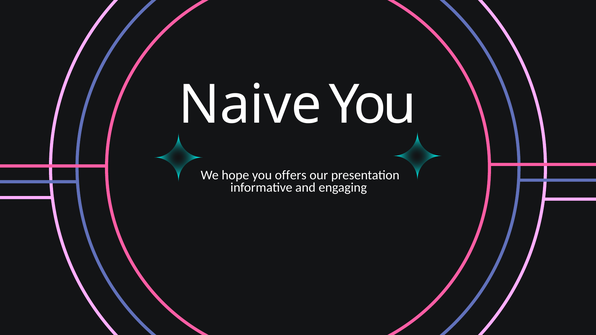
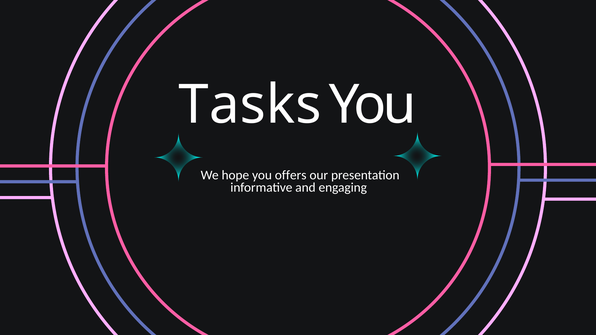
Naive: Naive -> Tasks (250, 105)
